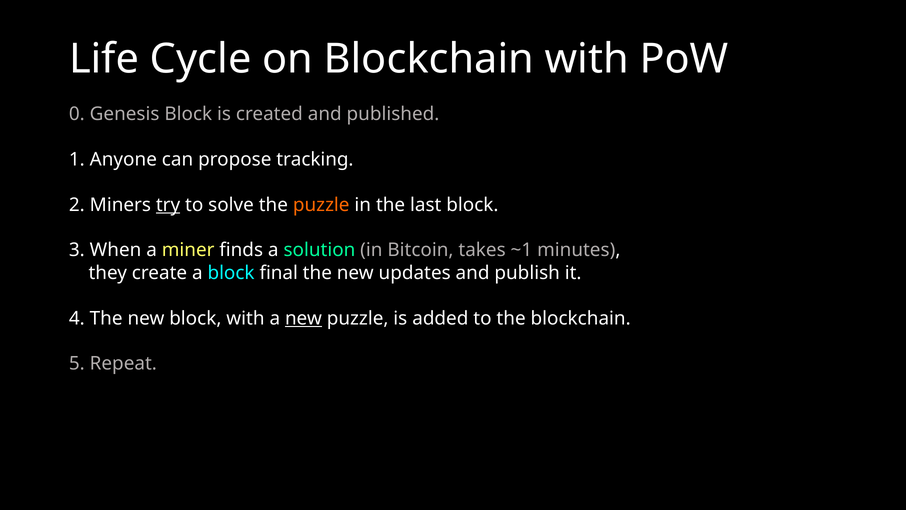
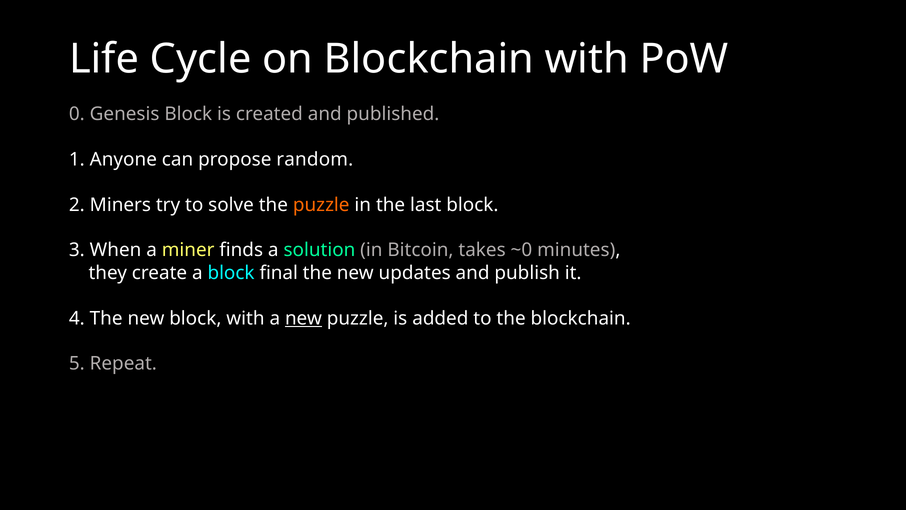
tracking: tracking -> random (315, 159)
try underline: present -> none (168, 205)
~1: ~1 -> ~0 (521, 250)
